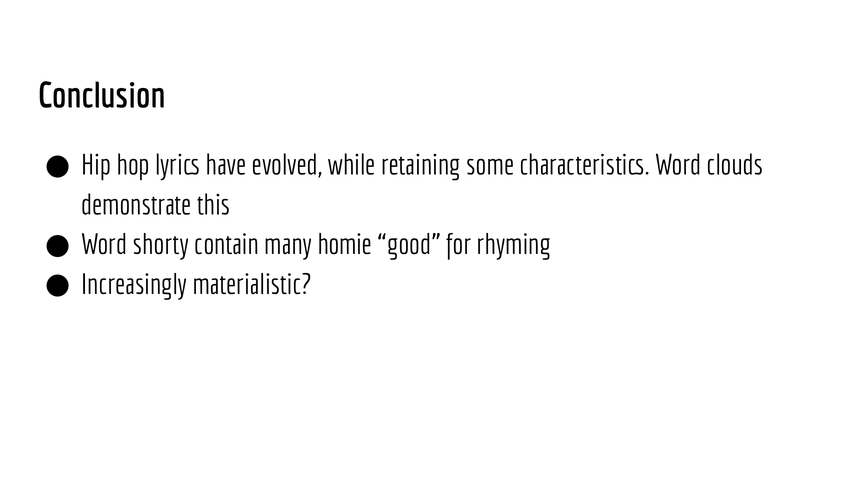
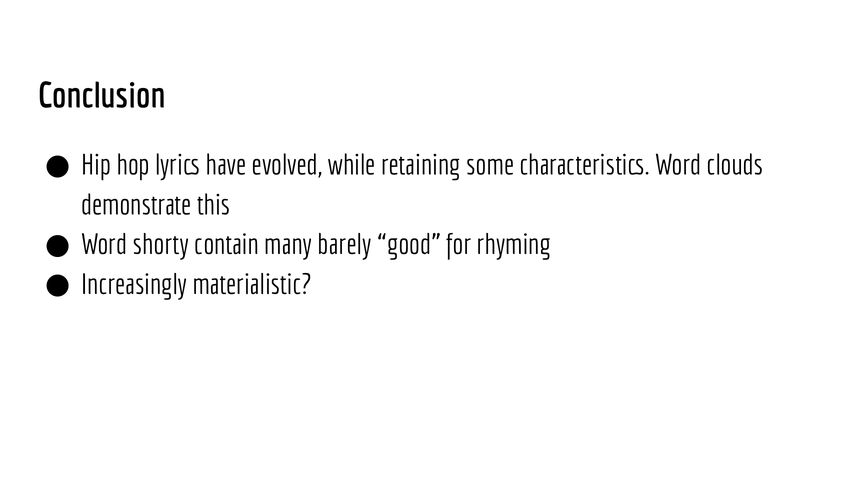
homie: homie -> barely (345, 245)
